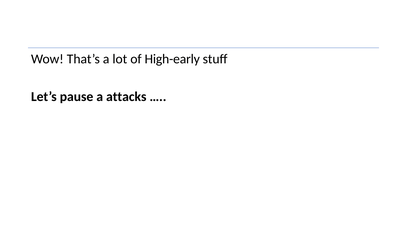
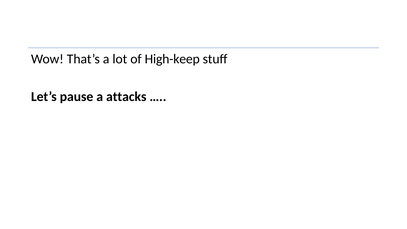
High-early: High-early -> High-keep (172, 59)
